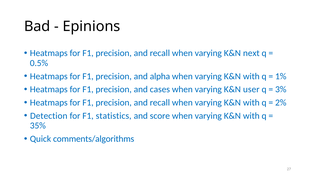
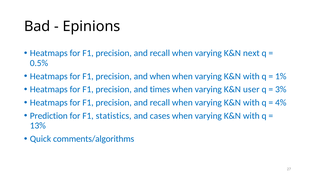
and alpha: alpha -> when (160, 76)
cases: cases -> times (160, 90)
2%: 2% -> 4% (281, 103)
Detection: Detection -> Prediction (49, 116)
score: score -> cases (160, 116)
35%: 35% -> 13% (38, 126)
